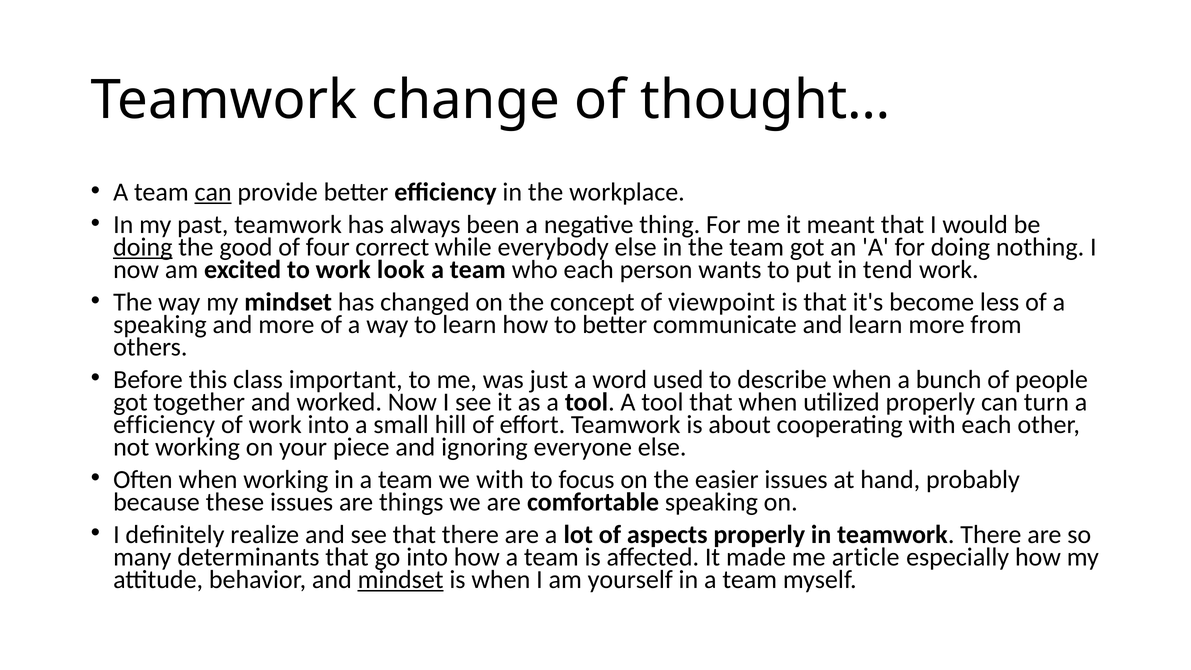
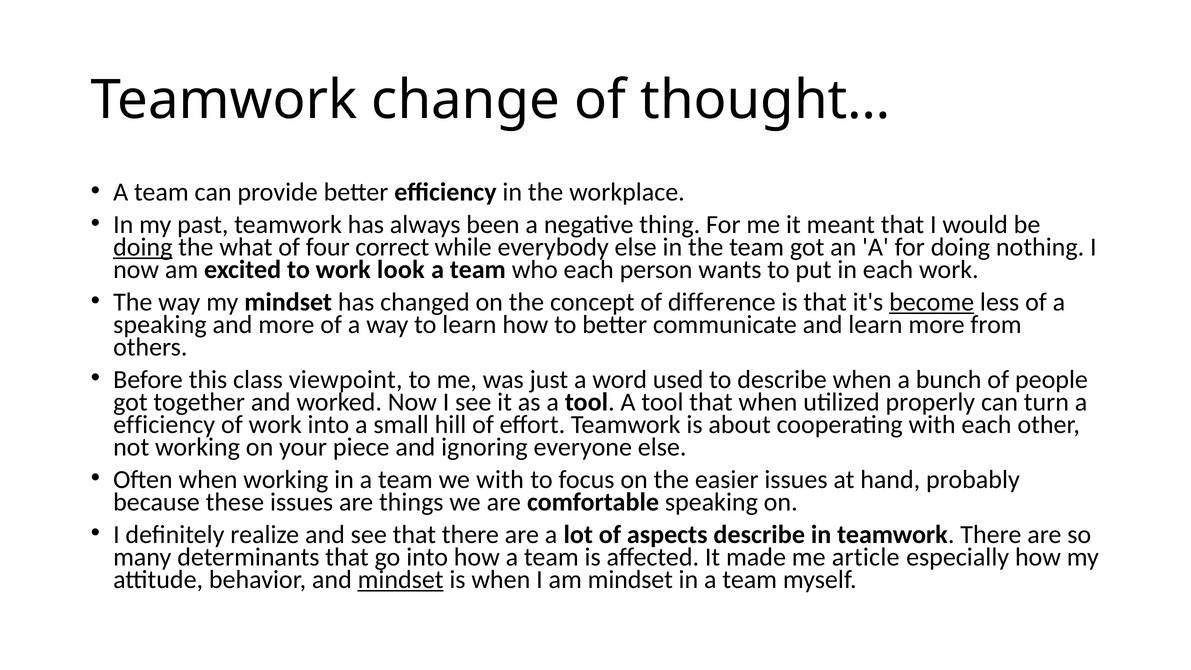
can underline: present -> none (213, 192)
good: good -> what (246, 247)
in tend: tend -> each (888, 270)
viewpoint: viewpoint -> difference (722, 302)
become underline: none -> present (932, 302)
important: important -> viewpoint (346, 380)
aspects properly: properly -> describe (759, 534)
am yourself: yourself -> mindset (630, 579)
